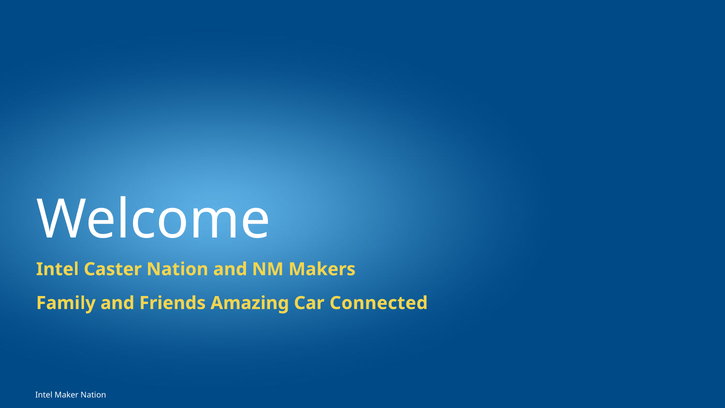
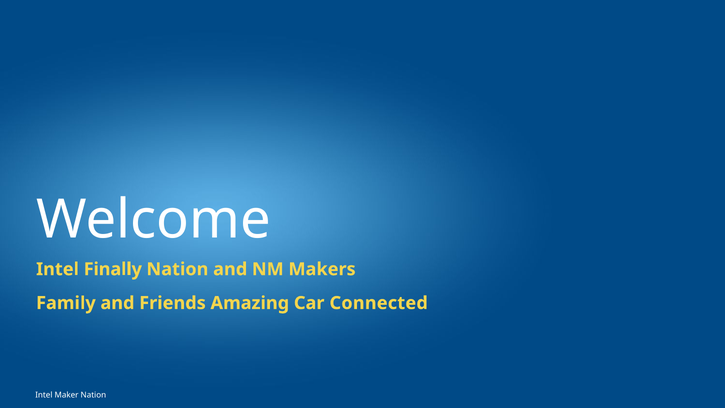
Caster: Caster -> Finally (113, 269)
